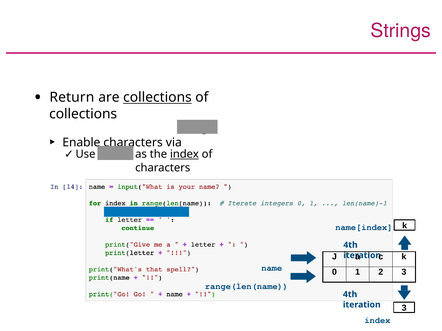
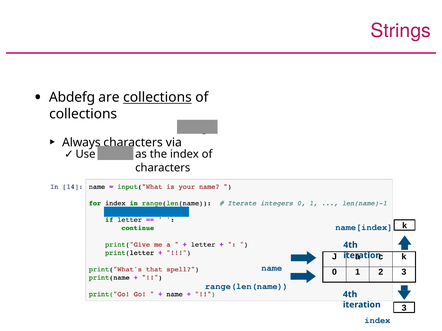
Return: Return -> Abdefg (72, 98)
Enable: Enable -> Always (81, 143)
index underline: present -> none (184, 154)
